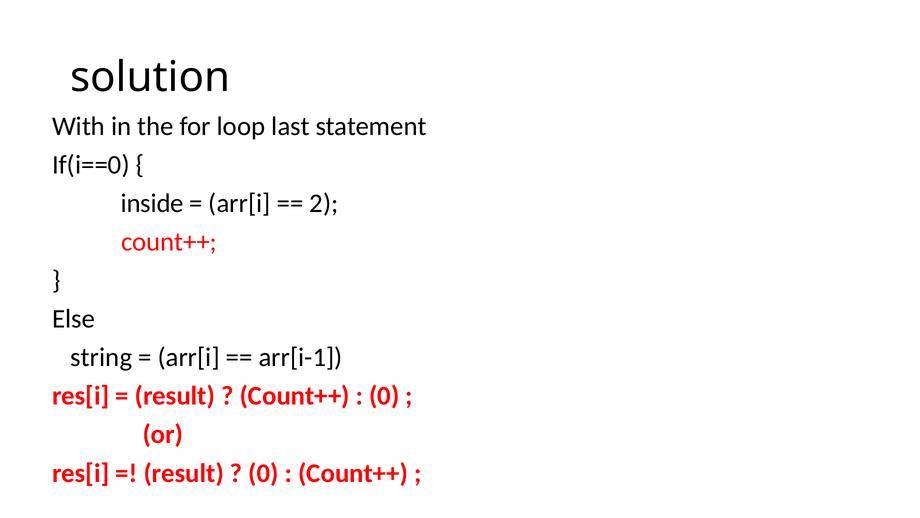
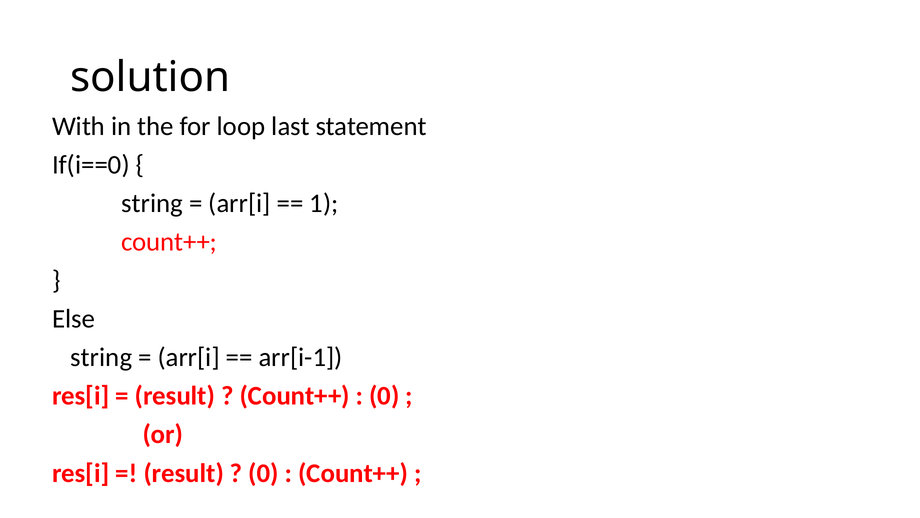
inside: inside -> string (152, 203)
2: 2 -> 1 (324, 203)
